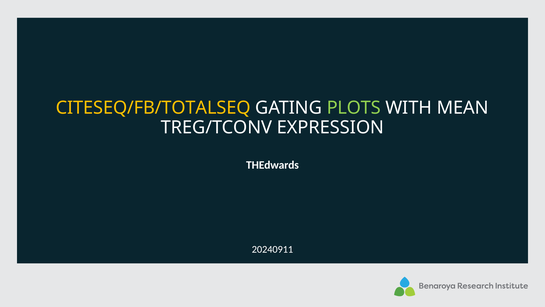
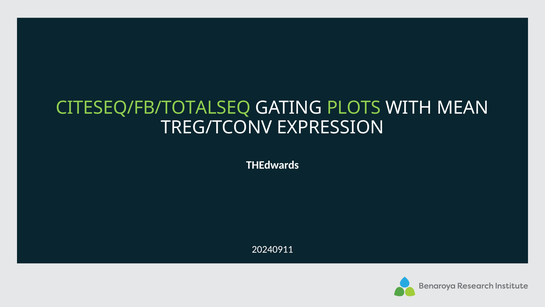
CITESEQ/FB/TOTALSEQ colour: yellow -> light green (153, 108)
